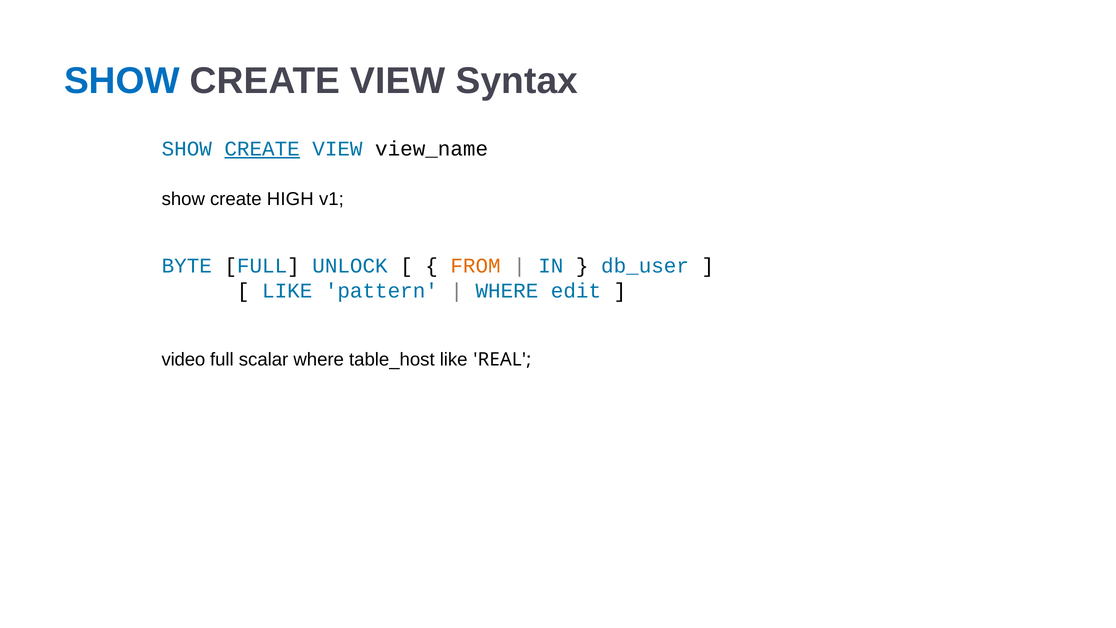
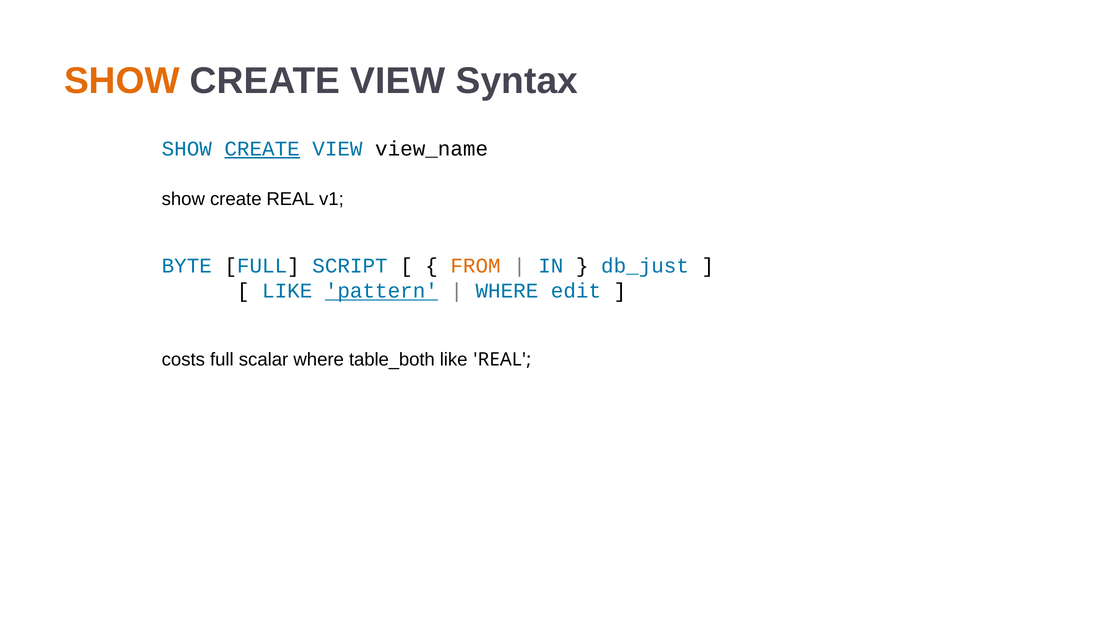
SHOW colour: blue -> orange (122, 81)
create HIGH: HIGH -> REAL (290, 199)
UNLOCK: UNLOCK -> SCRIPT (350, 266)
db_user: db_user -> db_just (645, 266)
pattern underline: none -> present (381, 291)
video: video -> costs (183, 359)
table_host: table_host -> table_both (392, 359)
